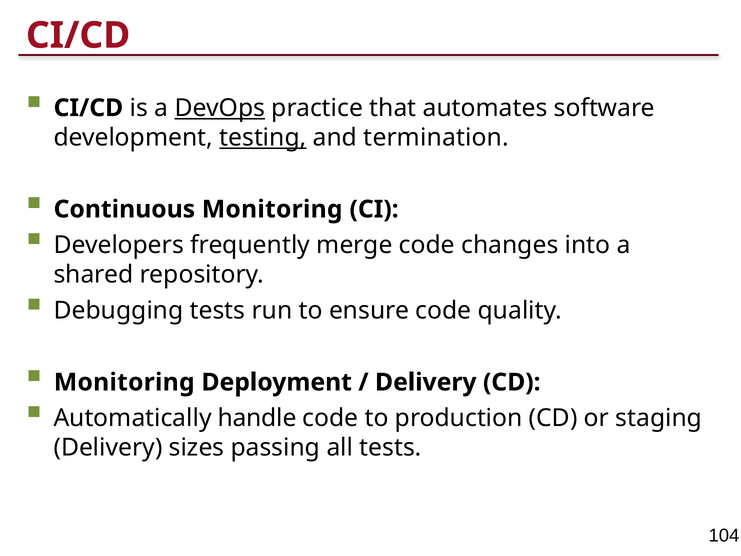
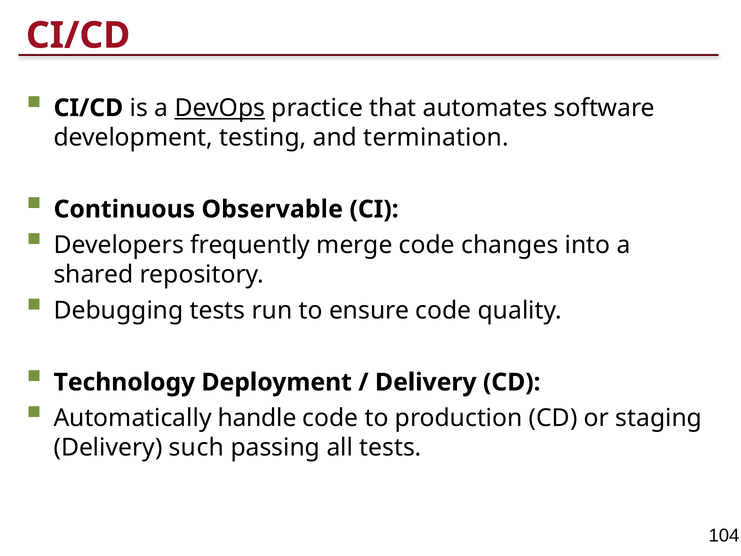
testing underline: present -> none (263, 138)
Continuous Monitoring: Monitoring -> Observable (272, 209)
Monitoring: Monitoring -> Technology (124, 382)
sizes: sizes -> such (196, 448)
